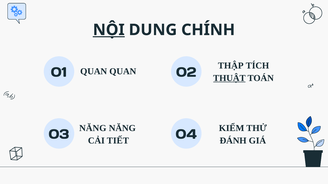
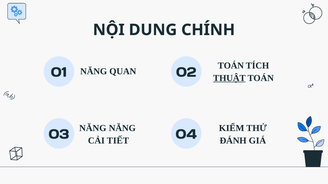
NỘI underline: present -> none (109, 30)
THẬP: THẬP -> TOÁN (231, 66)
QUAN: QUAN -> NĂNG (94, 71)
